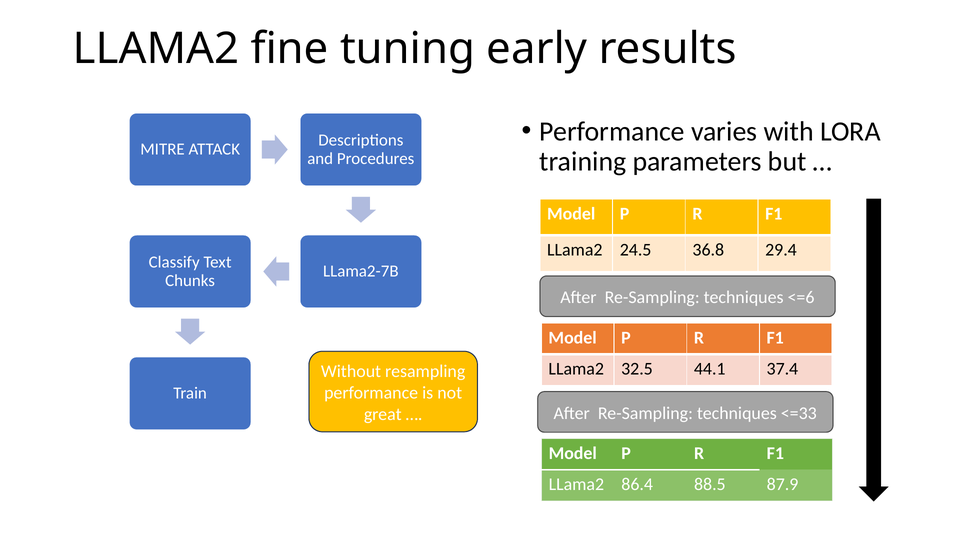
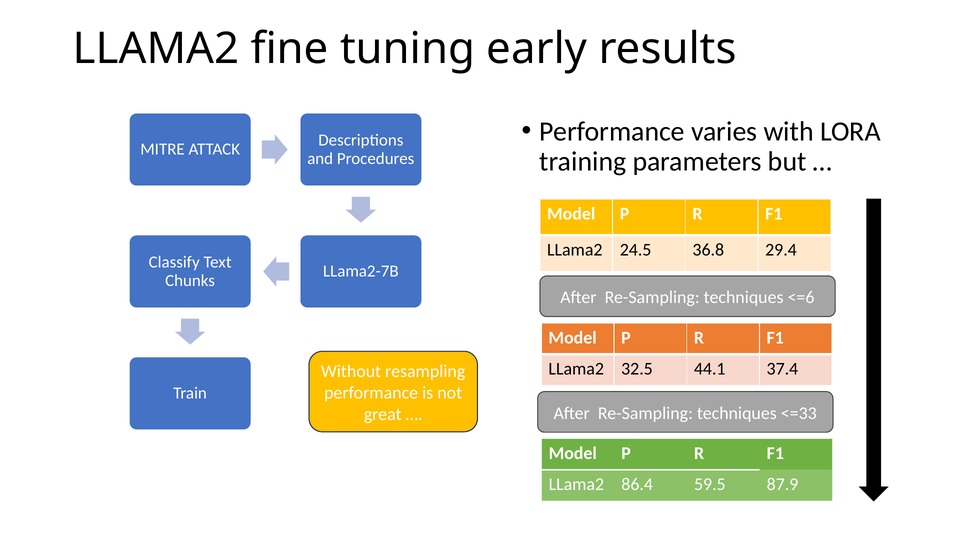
88.5: 88.5 -> 59.5 (710, 485)
